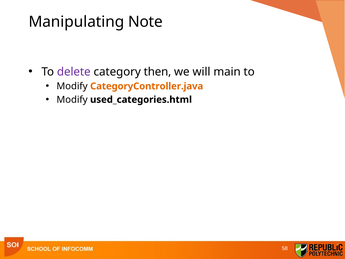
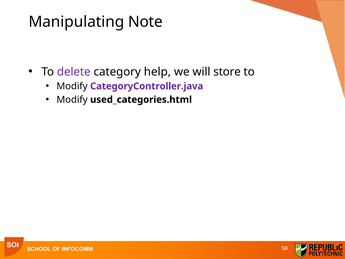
then: then -> help (157, 72)
main: main -> store (227, 72)
CategoryController.java colour: orange -> purple (147, 86)
